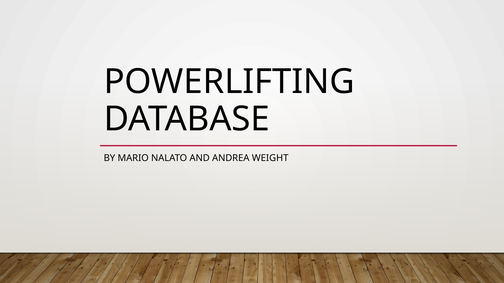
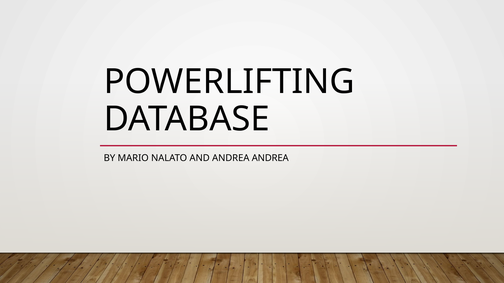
ANDREA WEIGHT: WEIGHT -> ANDREA (270, 158)
